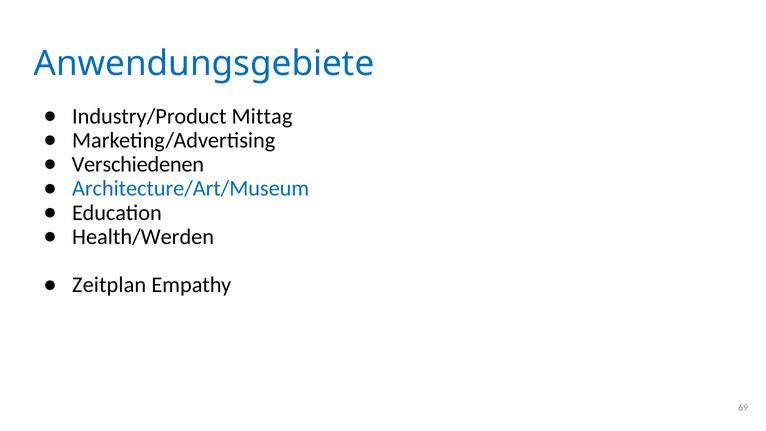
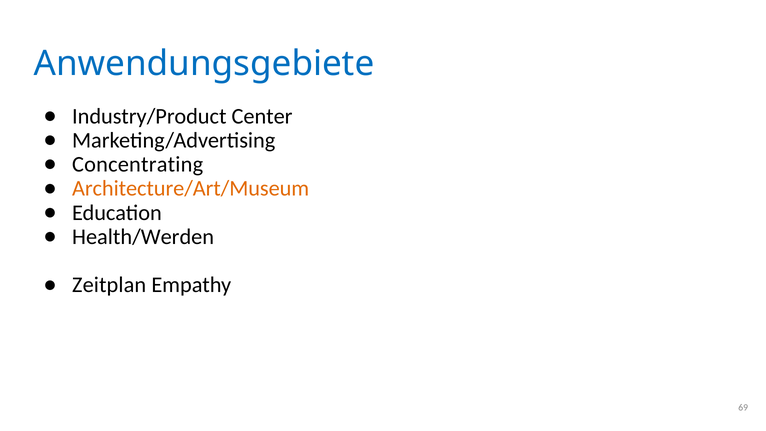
Mittag: Mittag -> Center (262, 116)
Verschiedenen: Verschiedenen -> Concentrating (138, 164)
Architecture/Art/Museum colour: blue -> orange (191, 188)
